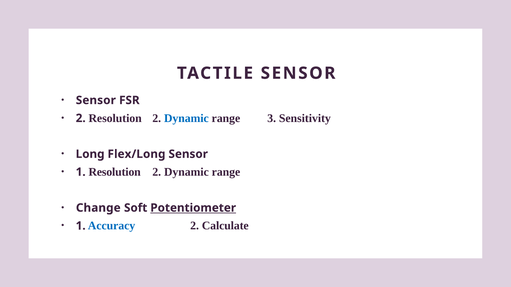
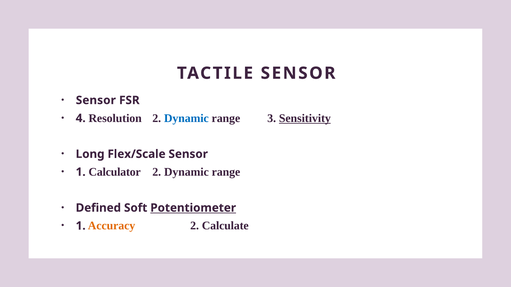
2: 2 -> 4 (81, 118)
Sensitivity underline: none -> present (305, 118)
Flex/Long: Flex/Long -> Flex/Scale (137, 154)
1 Resolution: Resolution -> Calculator (115, 172)
Change: Change -> Defined (98, 208)
Accuracy colour: blue -> orange (112, 226)
